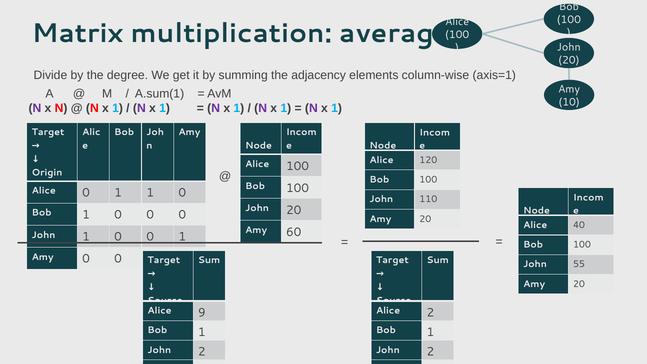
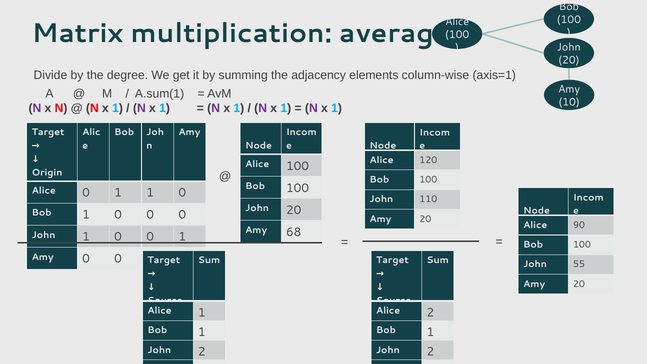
40: 40 -> 90 (579, 225)
60: 60 -> 68 (294, 232)
Alice 9: 9 -> 1 (202, 313)
